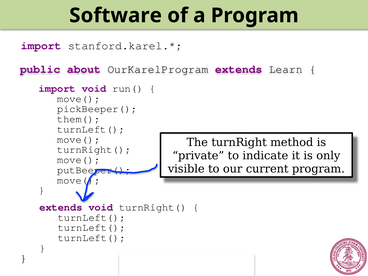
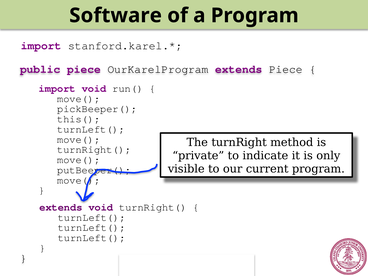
public about: about -> piece (84, 69)
extends Learn: Learn -> Piece (286, 69)
them(: them( -> this( (79, 119)
